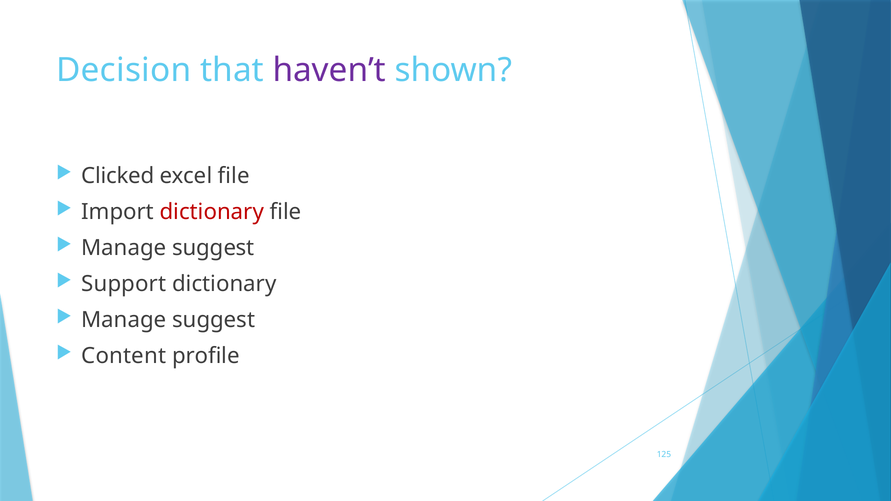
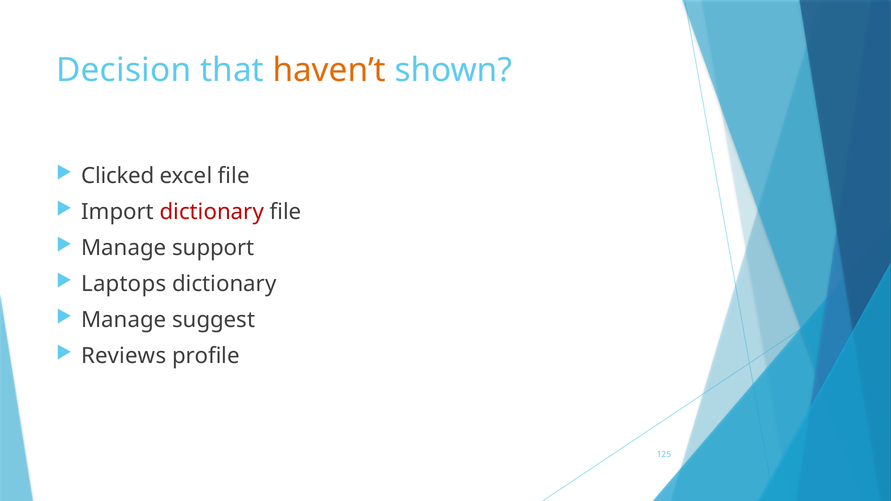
haven’t colour: purple -> orange (329, 70)
suggest: suggest -> support (213, 248)
Support: Support -> Laptops (124, 284)
Content: Content -> Reviews (124, 356)
